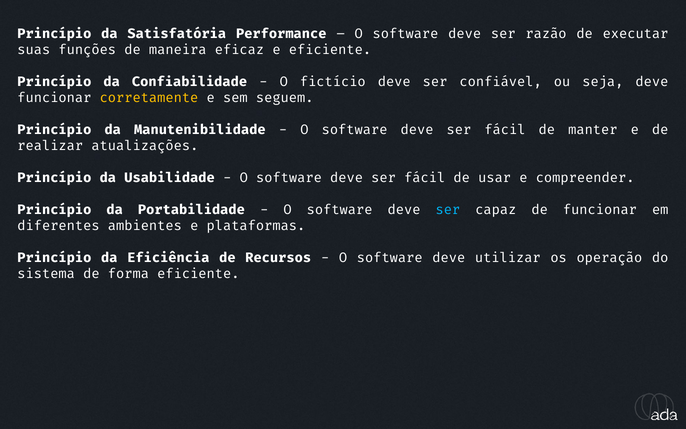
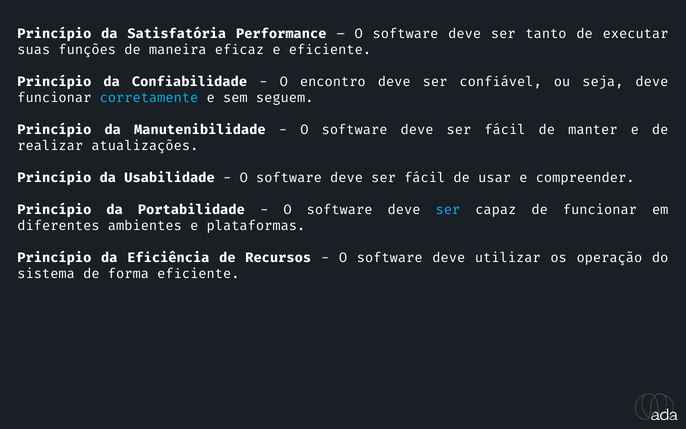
razão: razão -> tanto (546, 34)
fictício: fictício -> encontro (333, 82)
corretamente colour: yellow -> light blue (149, 98)
